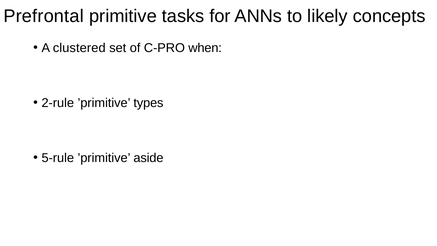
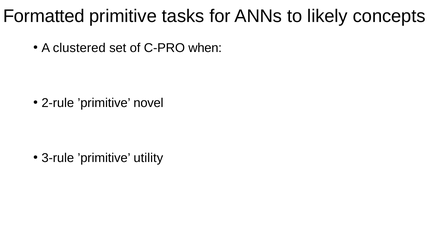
Prefrontal: Prefrontal -> Formatted (44, 16)
types: types -> novel (148, 103)
5-rule: 5-rule -> 3-rule (58, 158)
aside: aside -> utility (148, 158)
